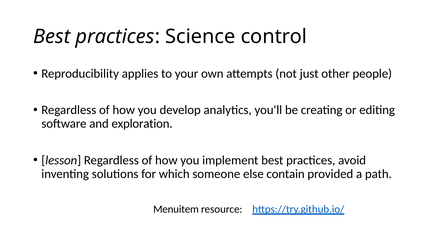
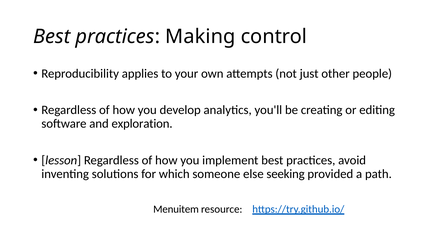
Science: Science -> Making (200, 37)
contain: contain -> seeking (286, 174)
